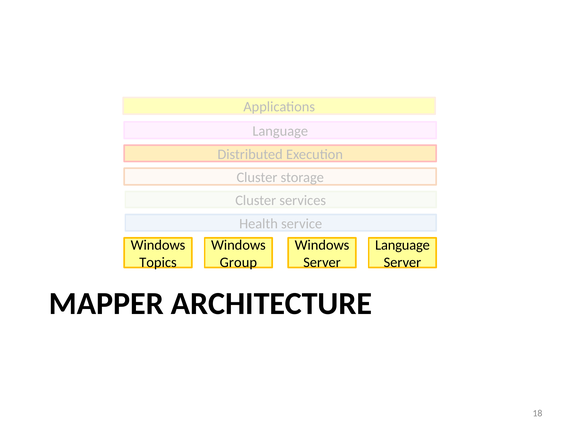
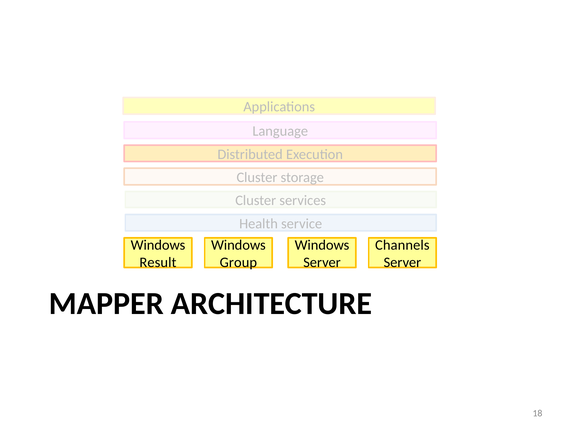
Language: Language -> Channels (402, 245)
Topics: Topics -> Result (158, 262)
